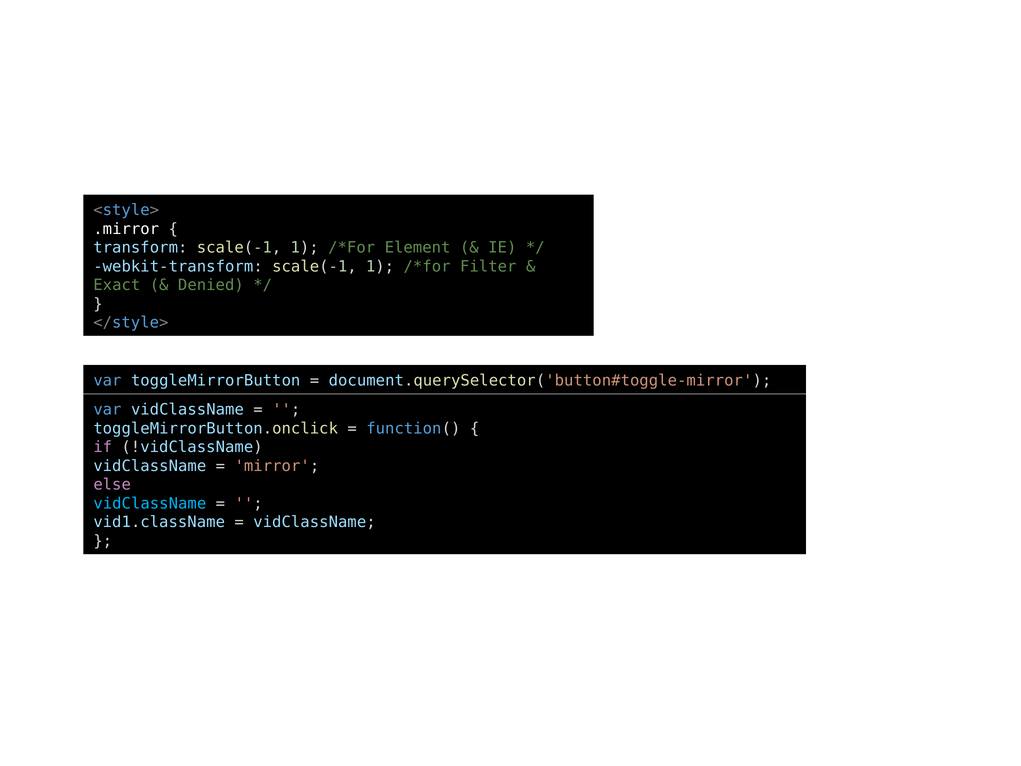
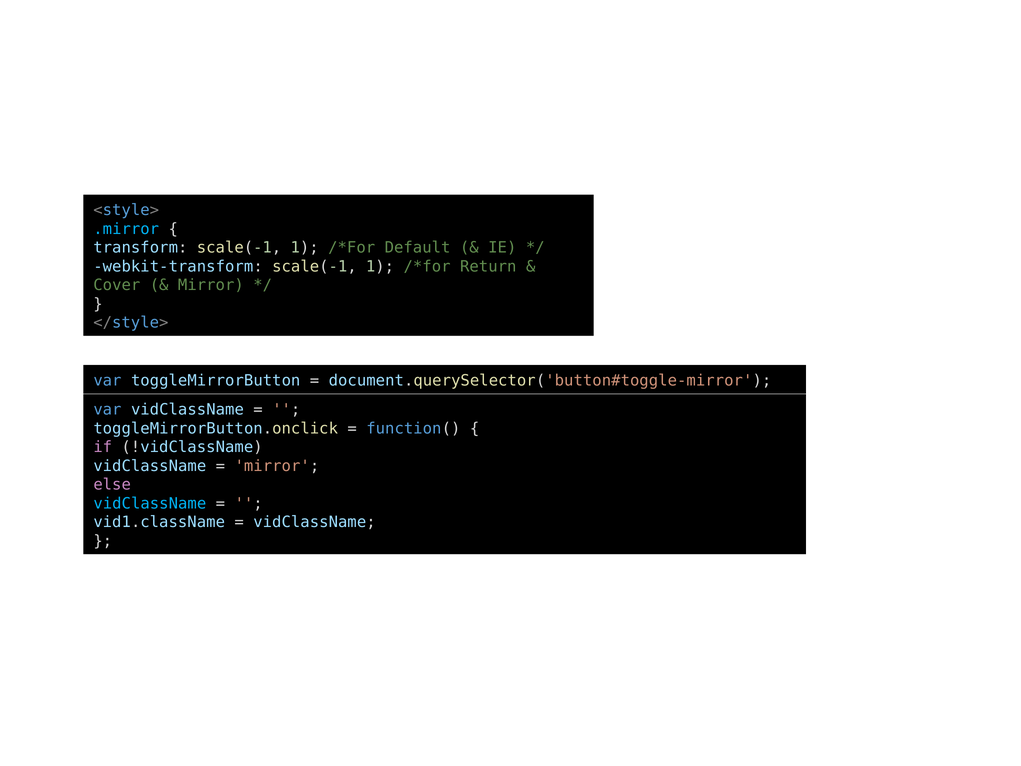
.mirror colour: white -> light blue (126, 229)
Element: Element -> Default (418, 248)
Filter: Filter -> Return (488, 266)
Exact: Exact -> Cover (117, 285)
Denied: Denied -> Mirror (211, 285)
